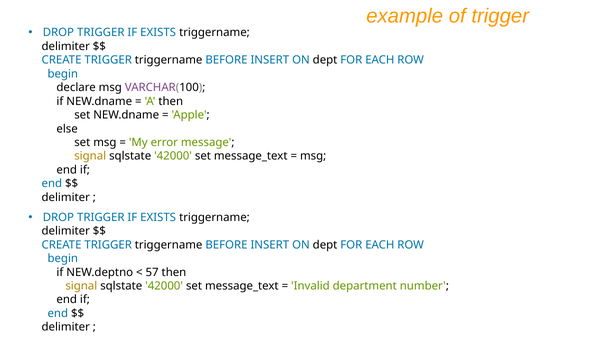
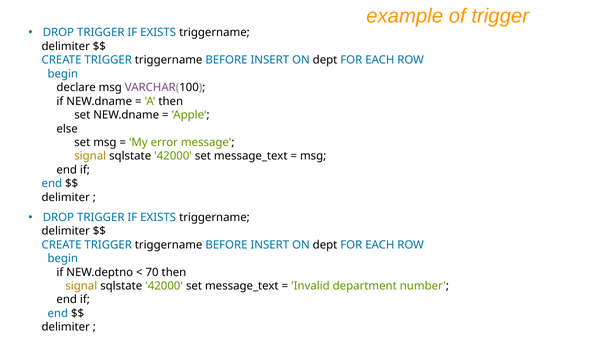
57: 57 -> 70 (152, 272)
